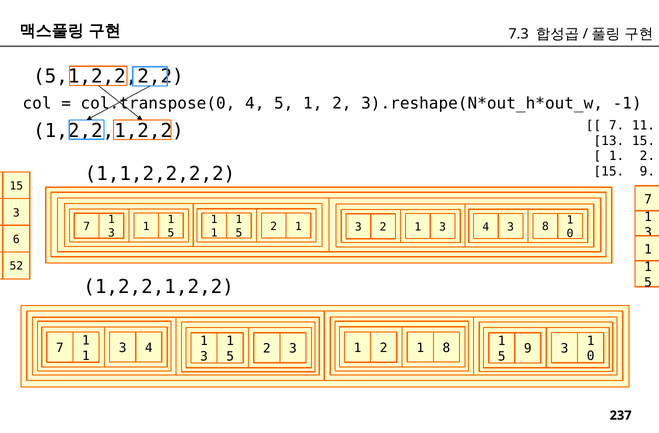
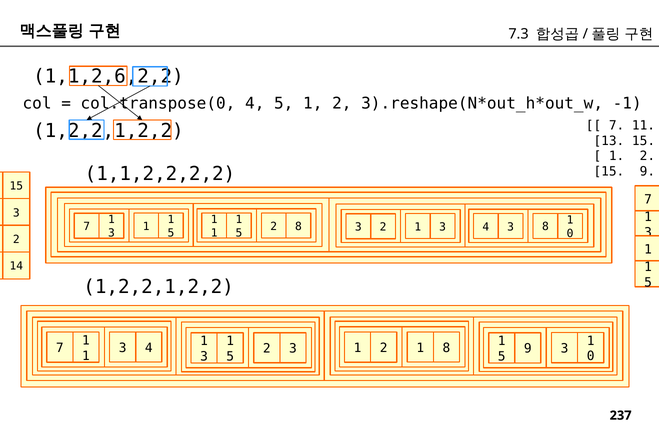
5,1,2,2,2,2: 5,1,2,2,2,2 -> 1,1,2,6,2,2 (108, 76)
1: 1 -> 8 (298, 226)
6: 6 -> 2 (16, 239)
52: 52 -> 14 (16, 266)
